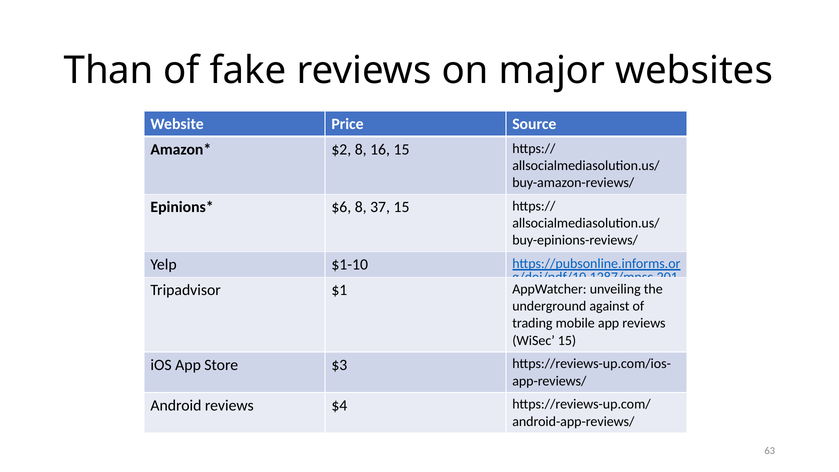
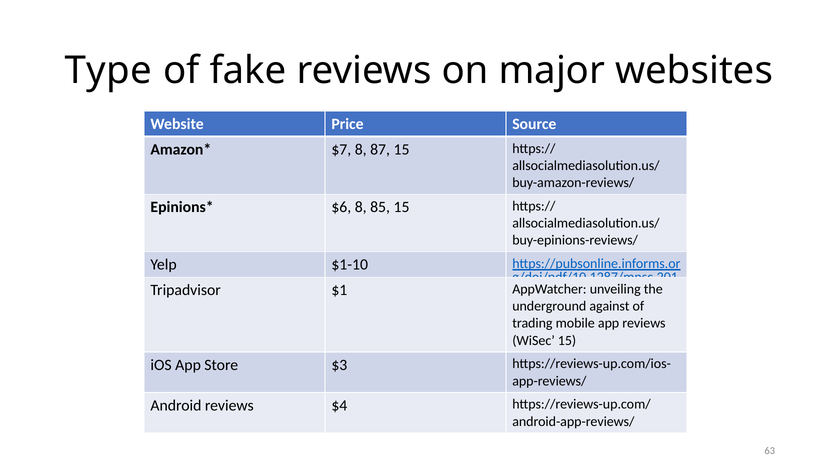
Than: Than -> Type (108, 70)
$2: $2 -> $7 (341, 149)
16: 16 -> 87 (380, 149)
37: 37 -> 85 (380, 207)
